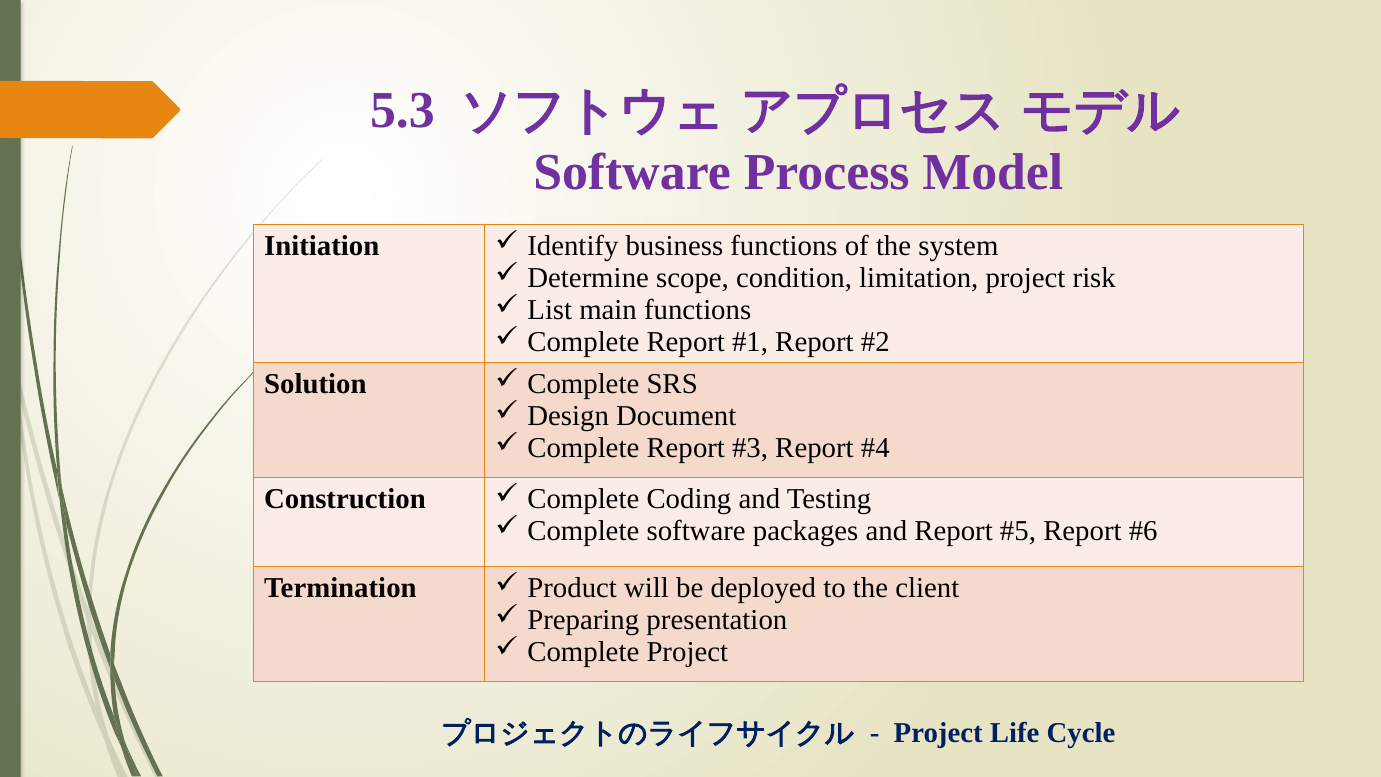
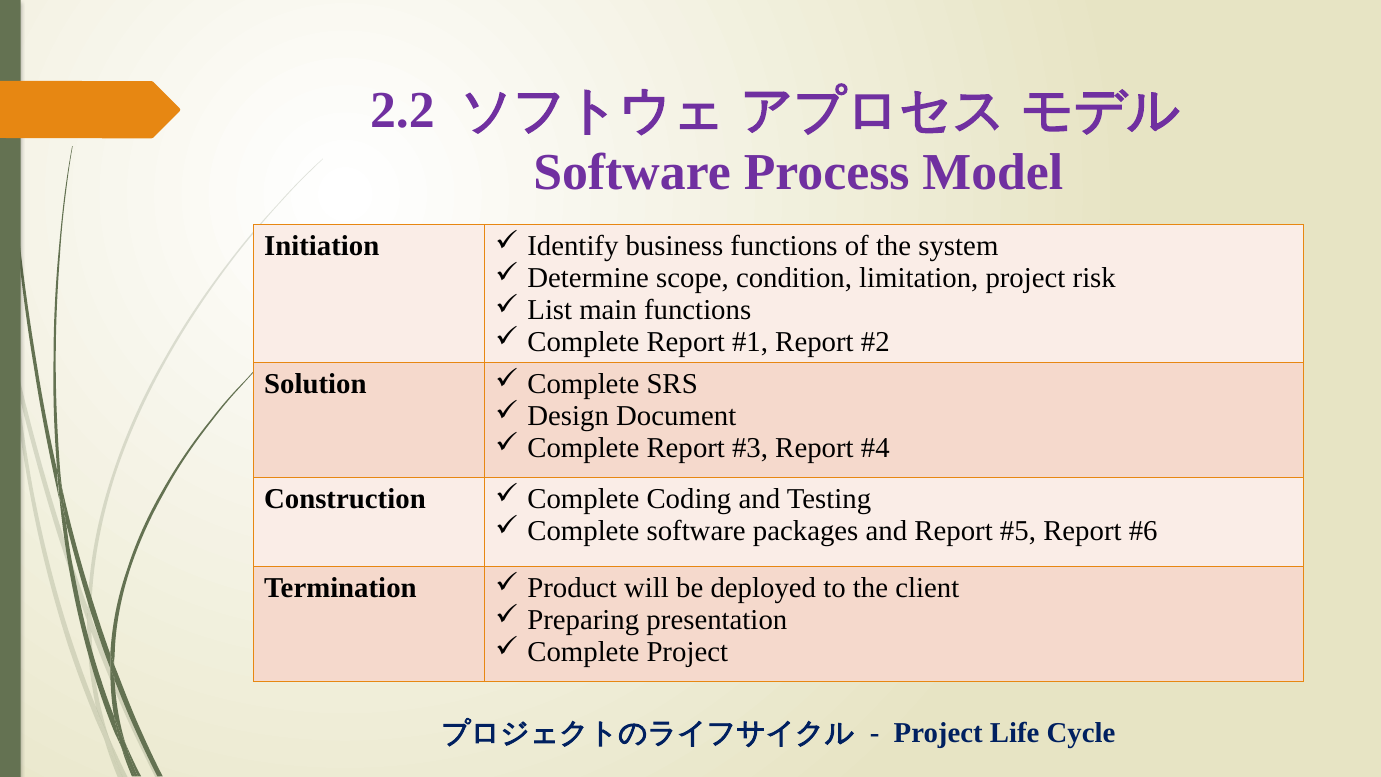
5.3: 5.3 -> 2.2 (402, 111)
